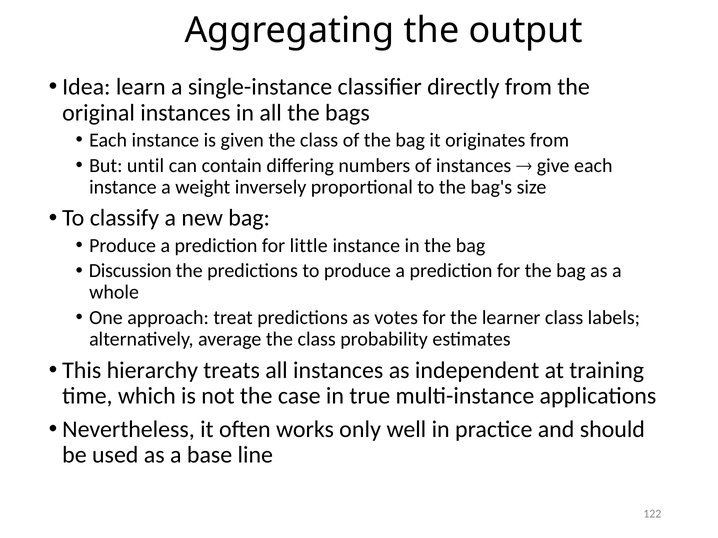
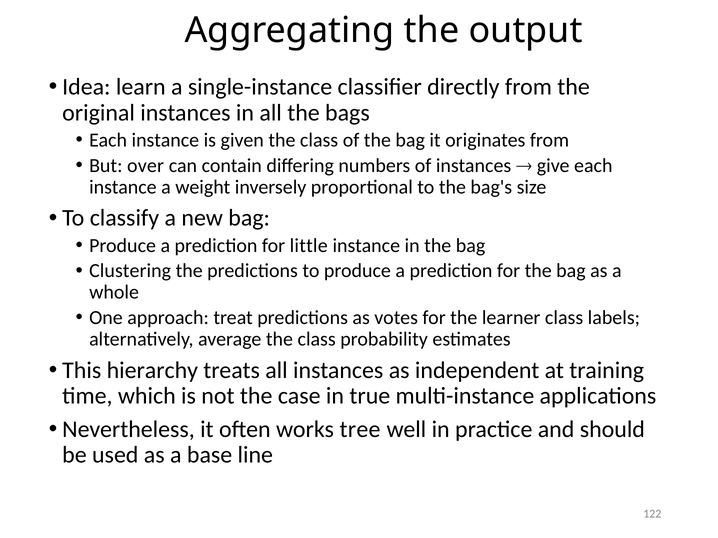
until: until -> over (146, 166)
Discussion: Discussion -> Clustering (130, 271)
only: only -> tree (360, 430)
